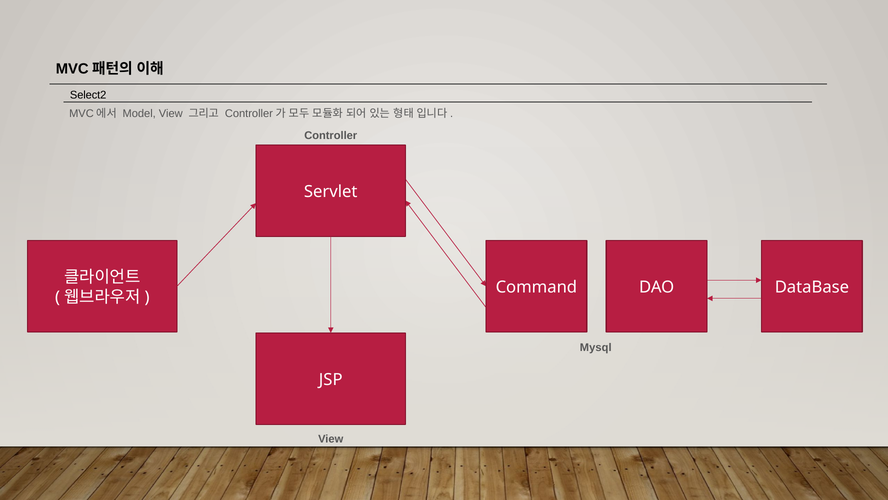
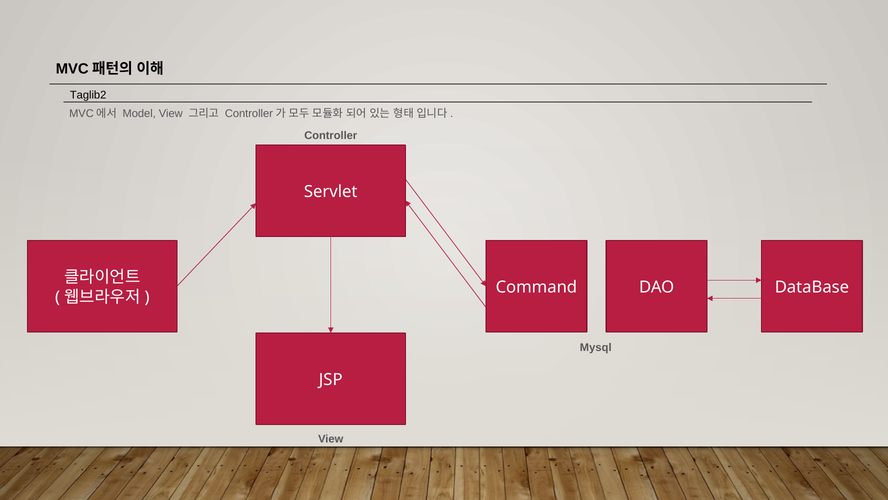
Select2: Select2 -> Taglib2 (88, 95)
